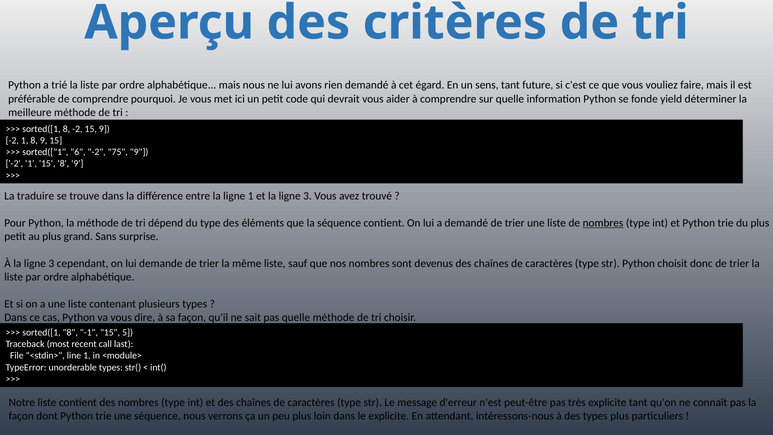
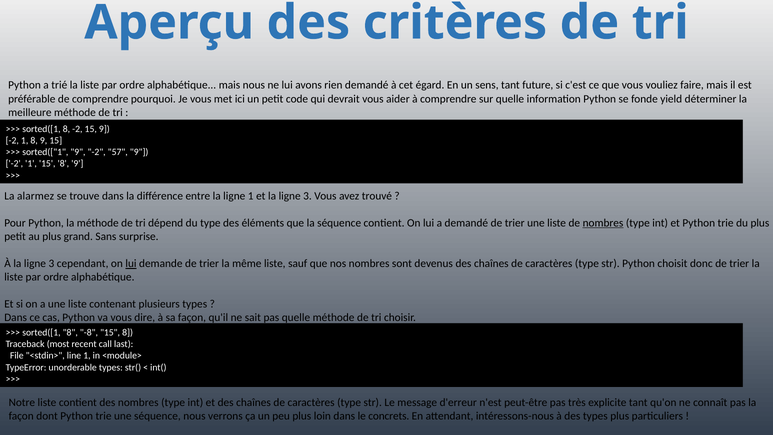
sorted(["1 6: 6 -> 9 (78, 152)
75: 75 -> 57 (118, 152)
traduire: traduire -> alarmez (36, 196)
lui underline: none -> present (131, 263)
-1: -1 -> -8 (89, 332)
5: 5 -> 8 (128, 332)
le explicite: explicite -> concrets (389, 416)
